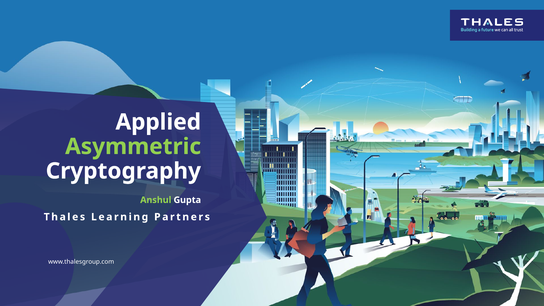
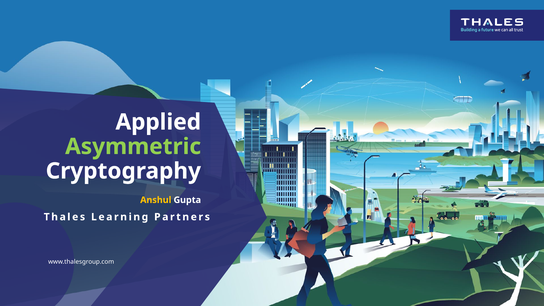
Anshul colour: light green -> yellow (156, 200)
